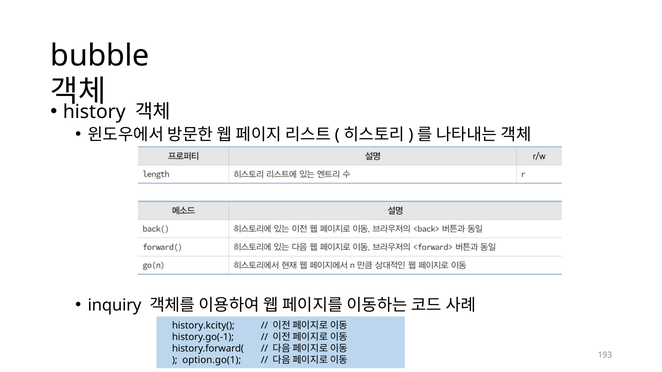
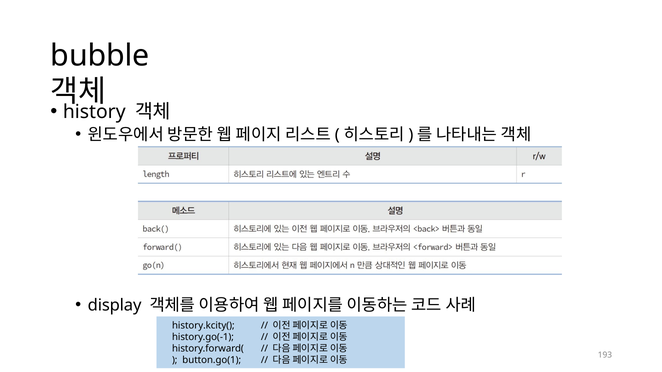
inquiry: inquiry -> display (115, 305)
option.go(1: option.go(1 -> button.go(1 (212, 360)
